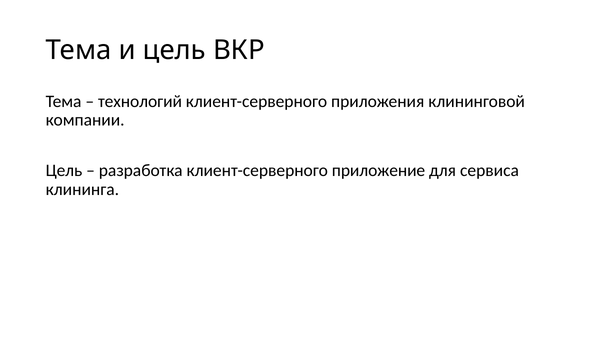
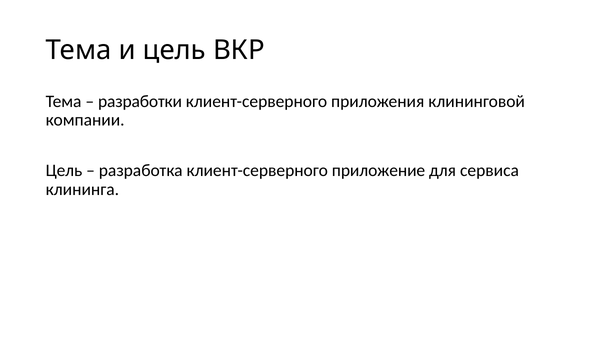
технологий: технологий -> разработки (140, 101)
